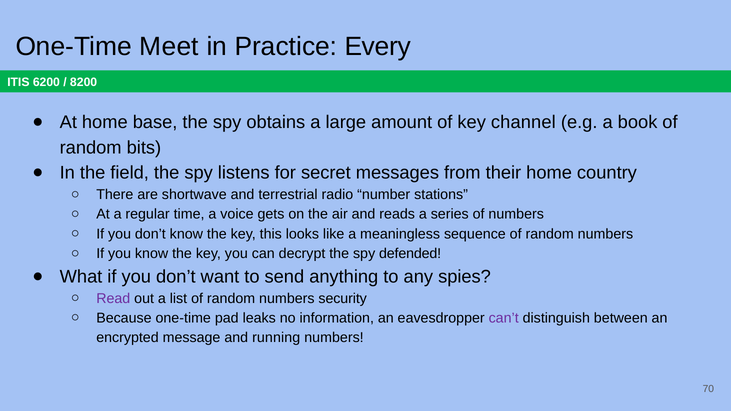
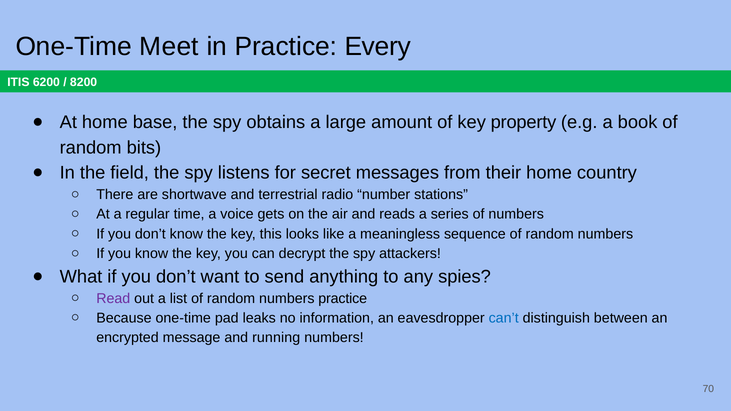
channel: channel -> property (524, 122)
defended: defended -> attackers (410, 254)
numbers security: security -> practice (343, 299)
can’t colour: purple -> blue (504, 318)
